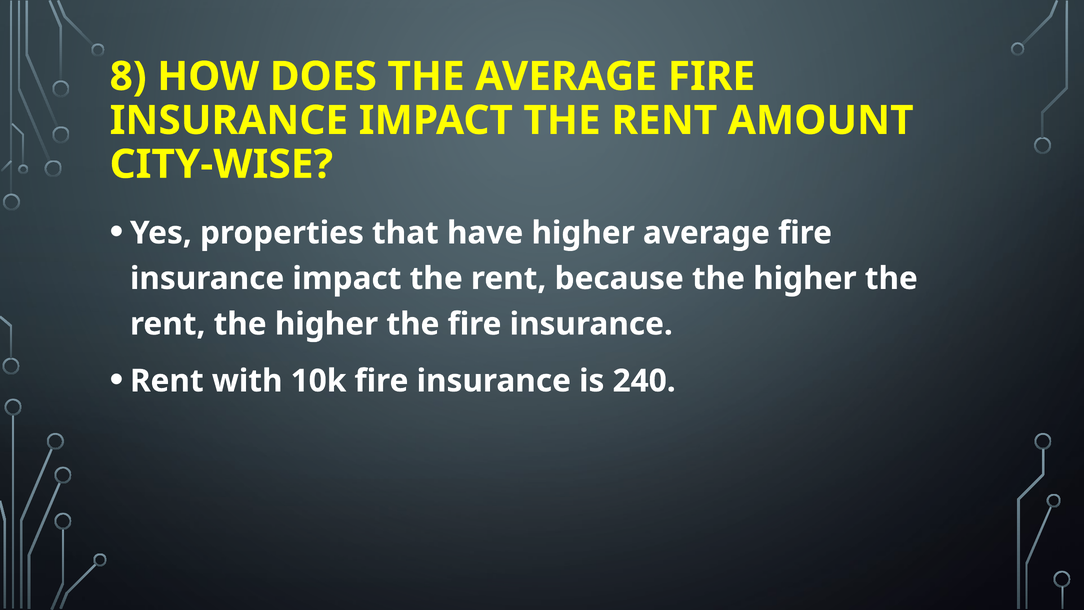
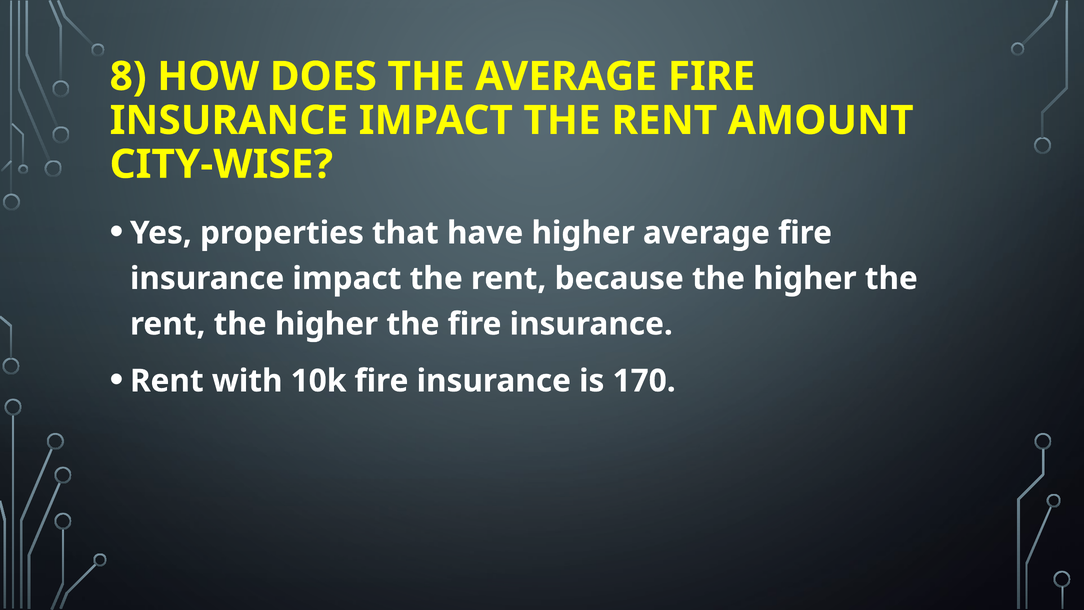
240: 240 -> 170 (644, 381)
